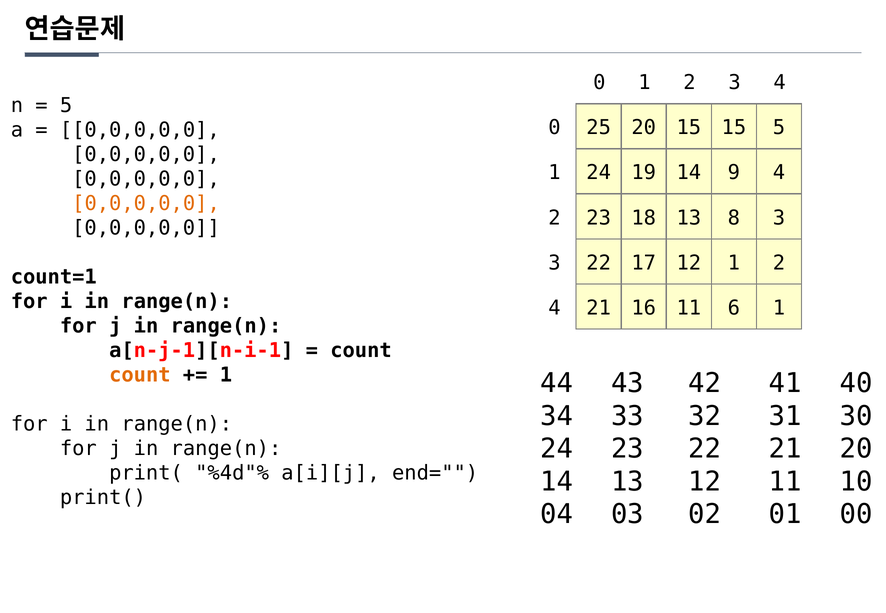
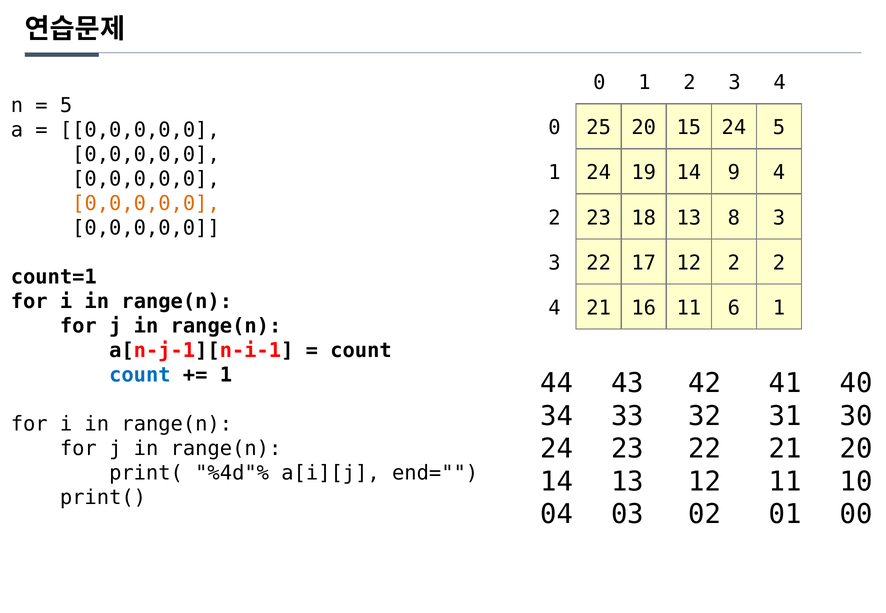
15 15: 15 -> 24 (734, 128)
12 1: 1 -> 2 (734, 263)
count colour: orange -> blue (140, 375)
